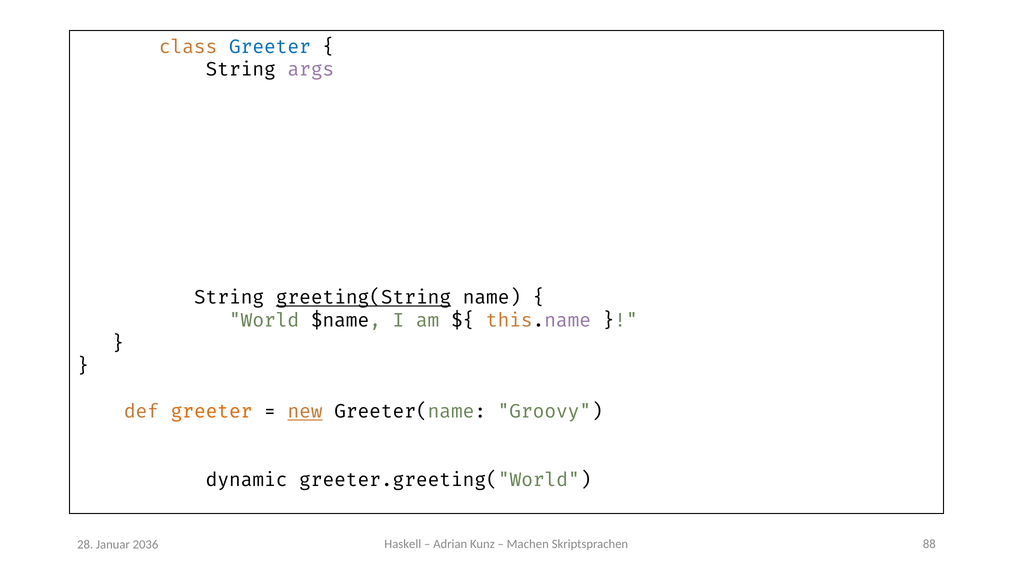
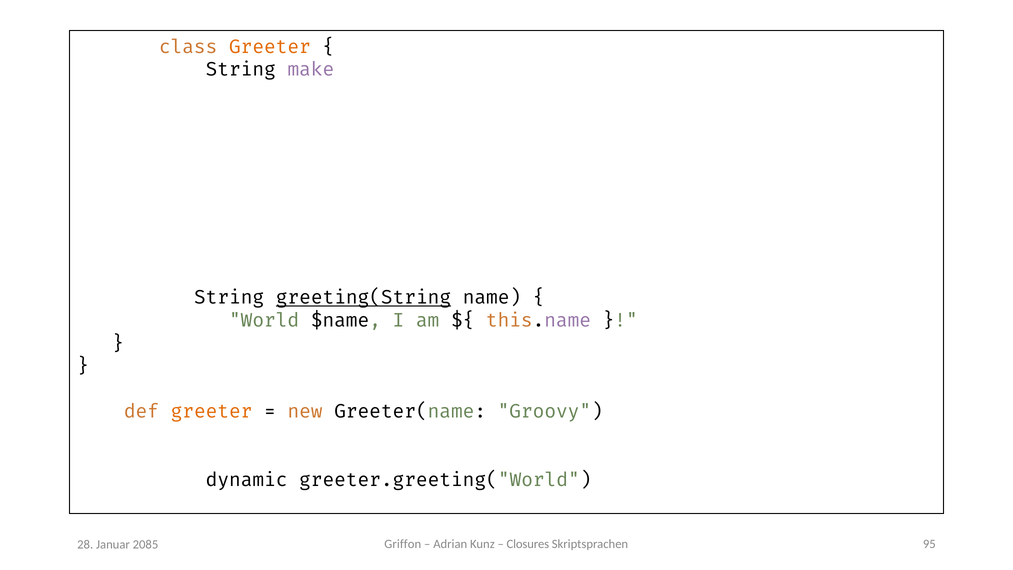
Greeter colour: blue -> orange (270, 47)
args: args -> make (311, 70)
new underline: present -> none (305, 412)
Haskell: Haskell -> Griffon (403, 544)
Machen: Machen -> Closures (528, 544)
88: 88 -> 95 (929, 544)
2036: 2036 -> 2085 (145, 544)
